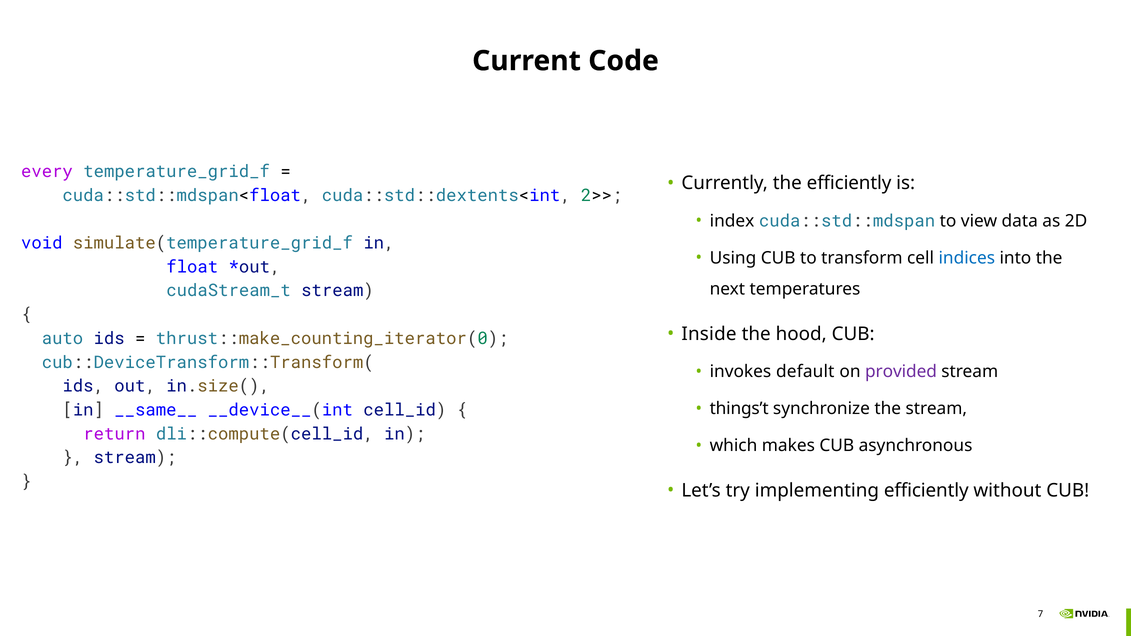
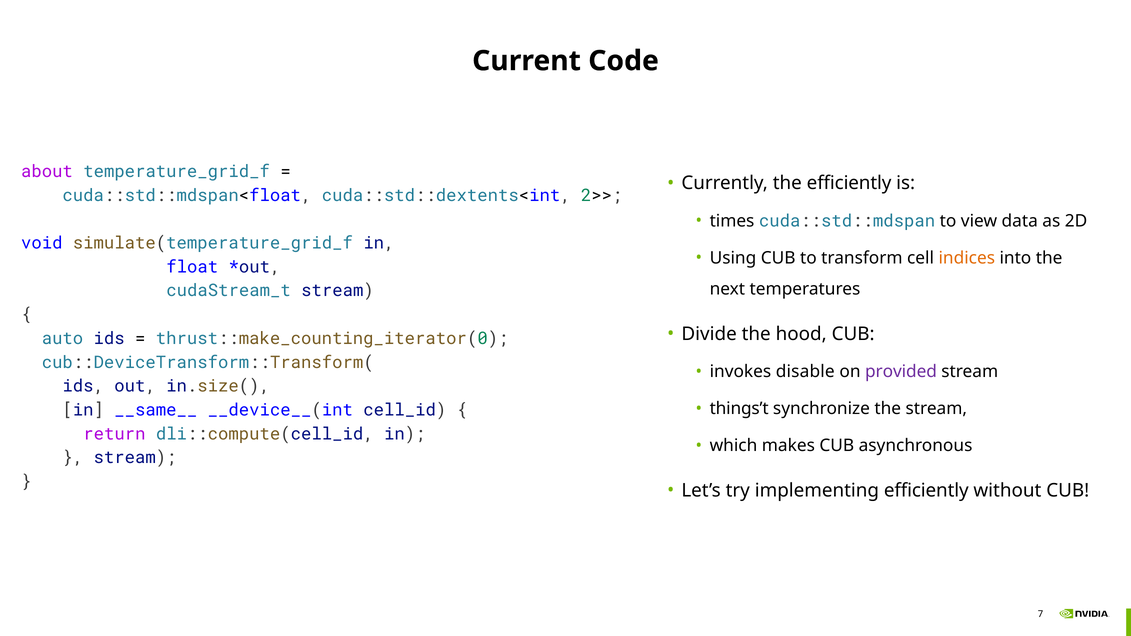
every: every -> about (47, 171)
index: index -> times (732, 221)
indices colour: blue -> orange (967, 258)
Inside: Inside -> Divide (709, 334)
default: default -> disable (805, 372)
